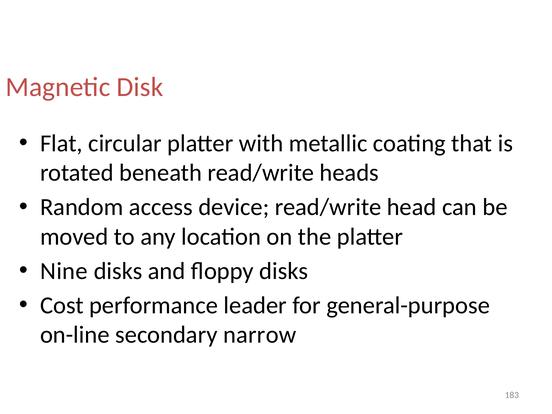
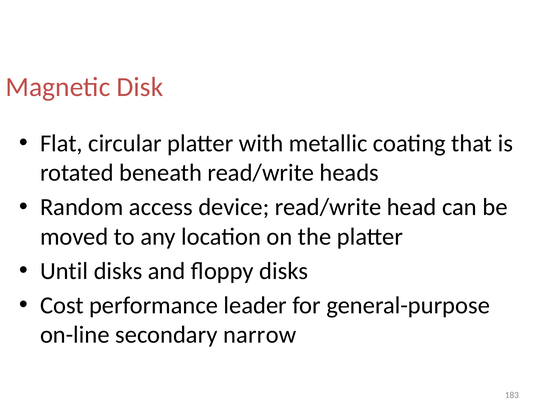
Nine: Nine -> Until (64, 271)
